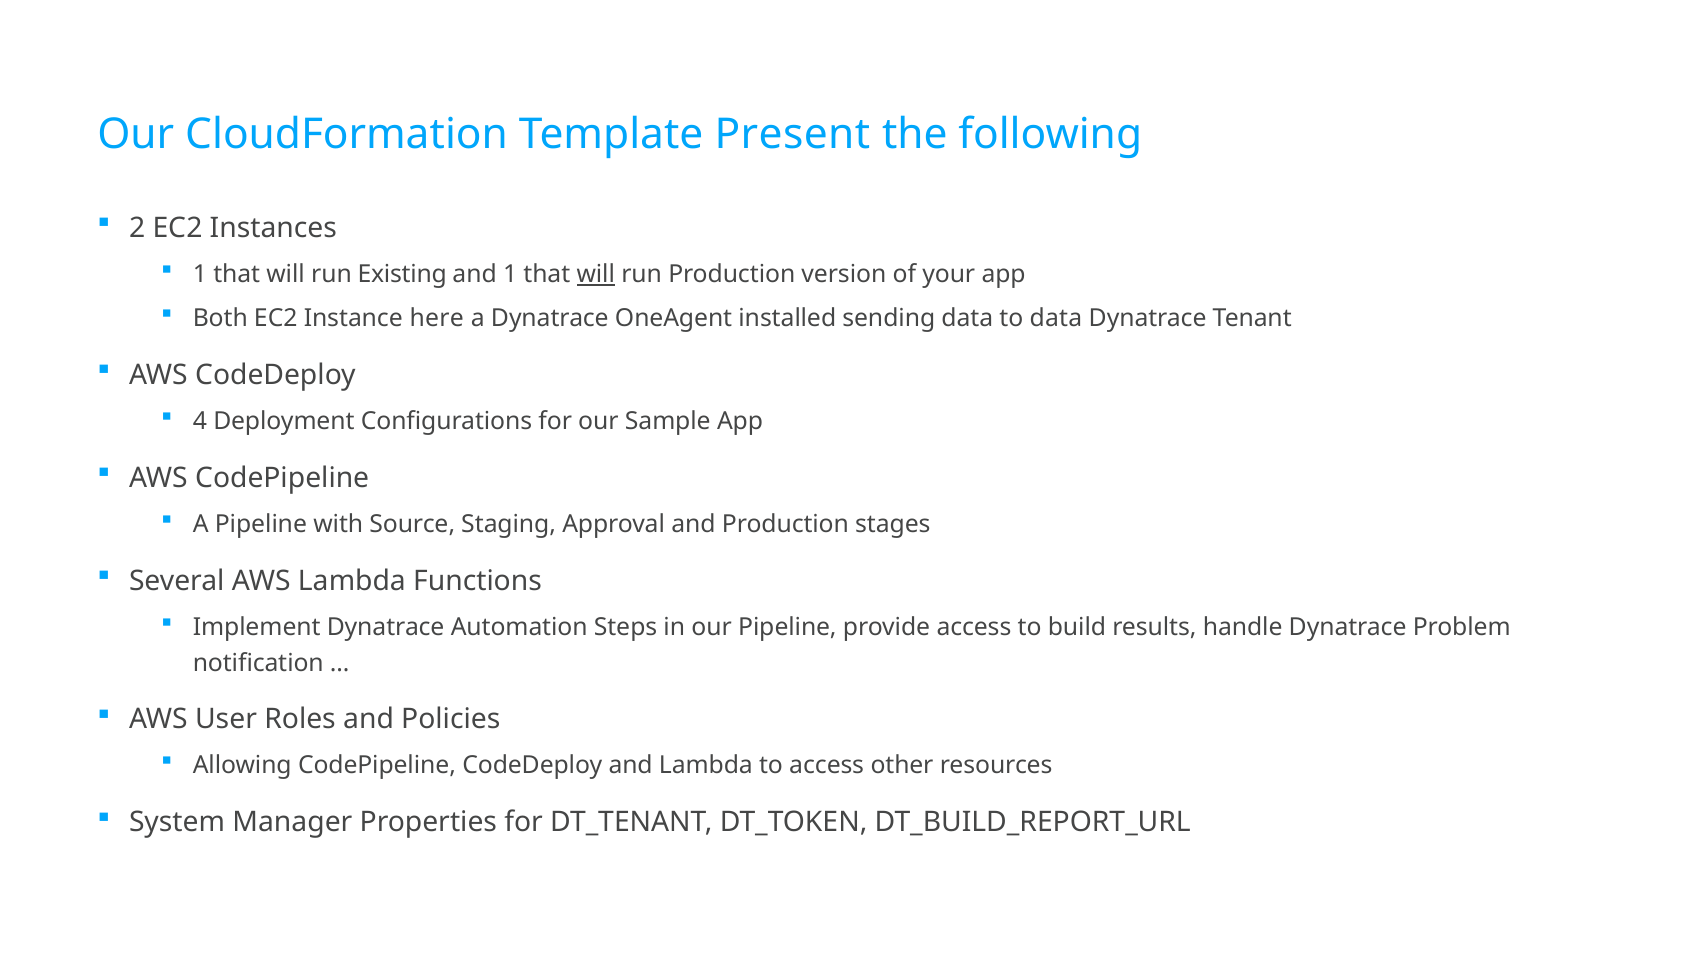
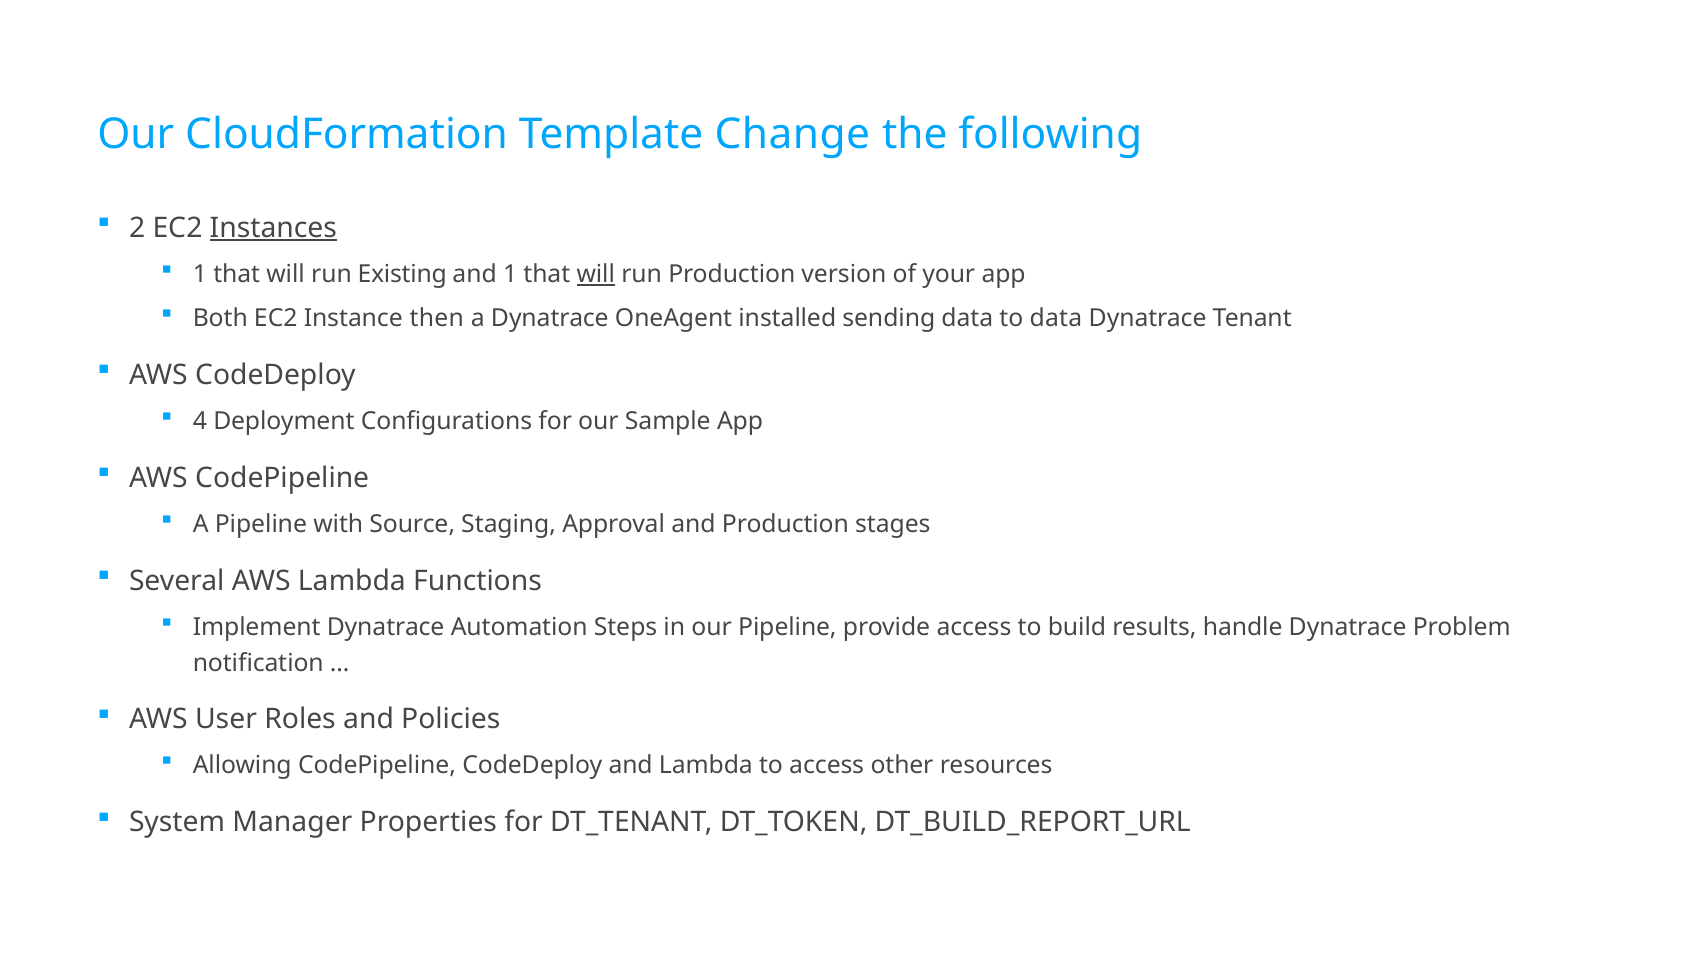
Present: Present -> Change (792, 134)
Instances underline: none -> present (273, 228)
here: here -> then (437, 318)
